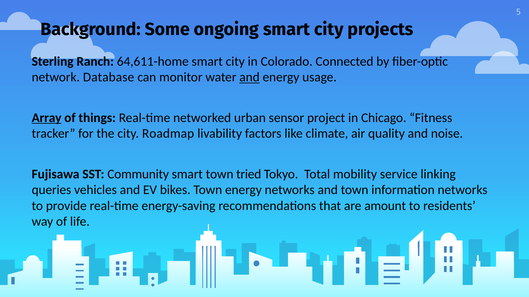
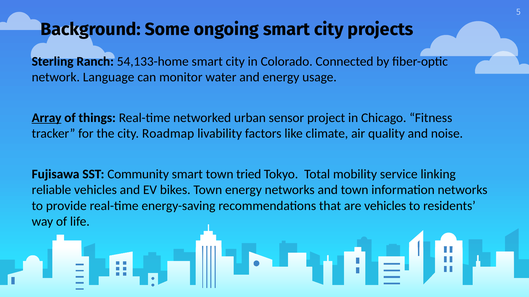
64,611-home: 64,611-home -> 54,133-home (153, 62)
Database: Database -> Language (109, 77)
and underline: present -> none (250, 77)
queries: queries -> reliable (51, 190)
are amount: amount -> vehicles (385, 206)
